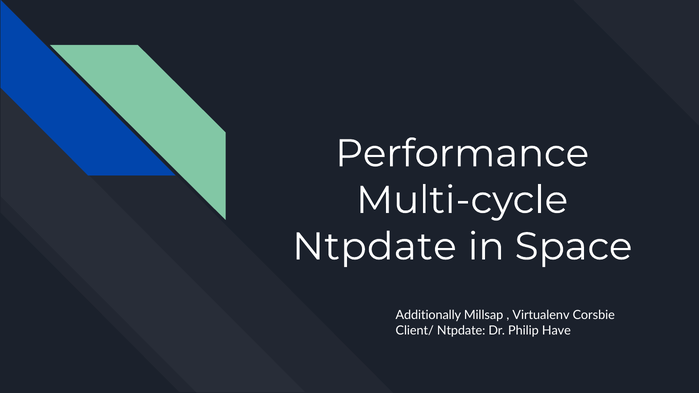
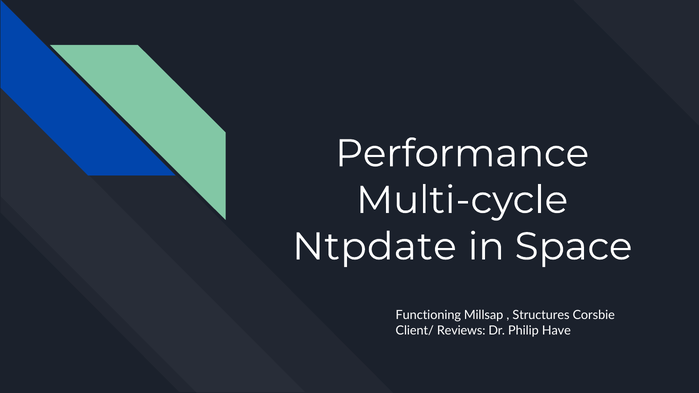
Additionally: Additionally -> Functioning (428, 315)
Virtualenv: Virtualenv -> Structures (541, 315)
Client/ Ntpdate: Ntpdate -> Reviews (461, 331)
